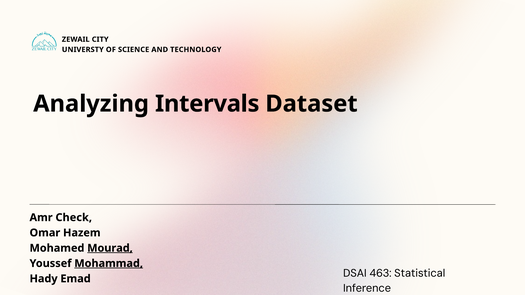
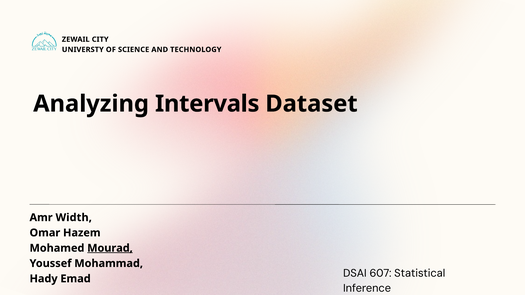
Check: Check -> Width (74, 218)
Mohammad underline: present -> none (109, 264)
463: 463 -> 607 (381, 273)
